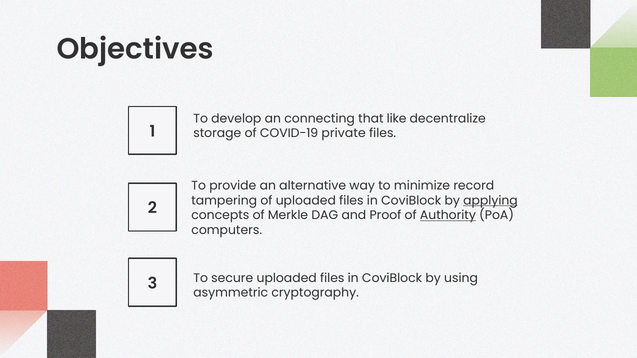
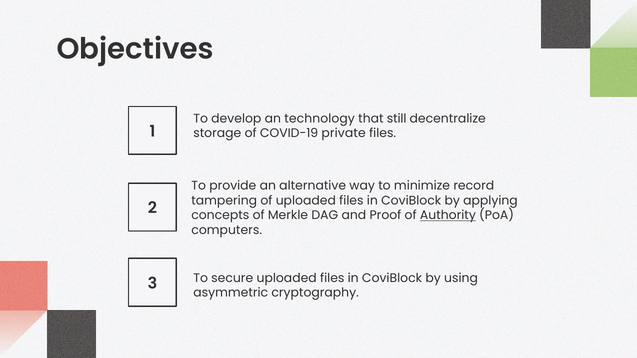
connecting: connecting -> technology (320, 119)
like: like -> still (397, 119)
applying underline: present -> none (490, 201)
